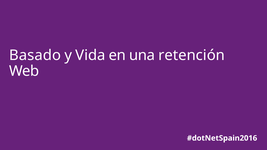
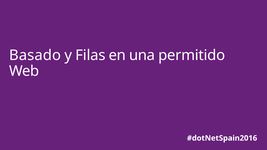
Vida: Vida -> Filas (90, 55)
retención: retención -> permitido (192, 55)
